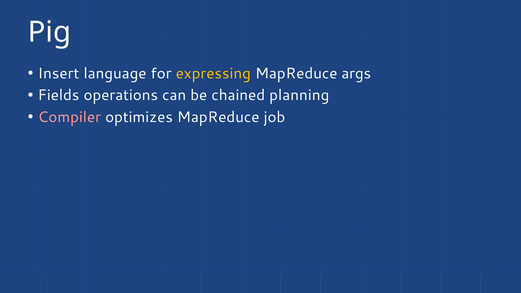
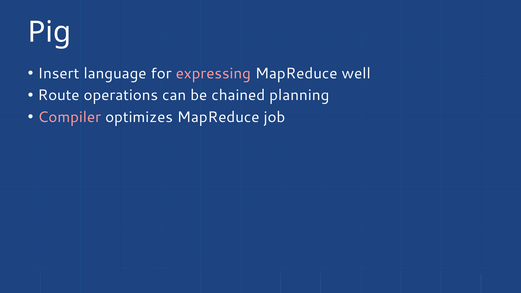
expressing colour: yellow -> pink (213, 73)
args: args -> well (356, 73)
Fields: Fields -> Route (59, 95)
